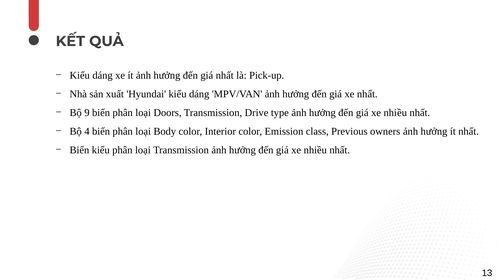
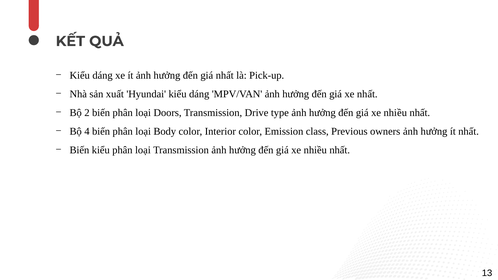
9: 9 -> 2 (87, 113)
